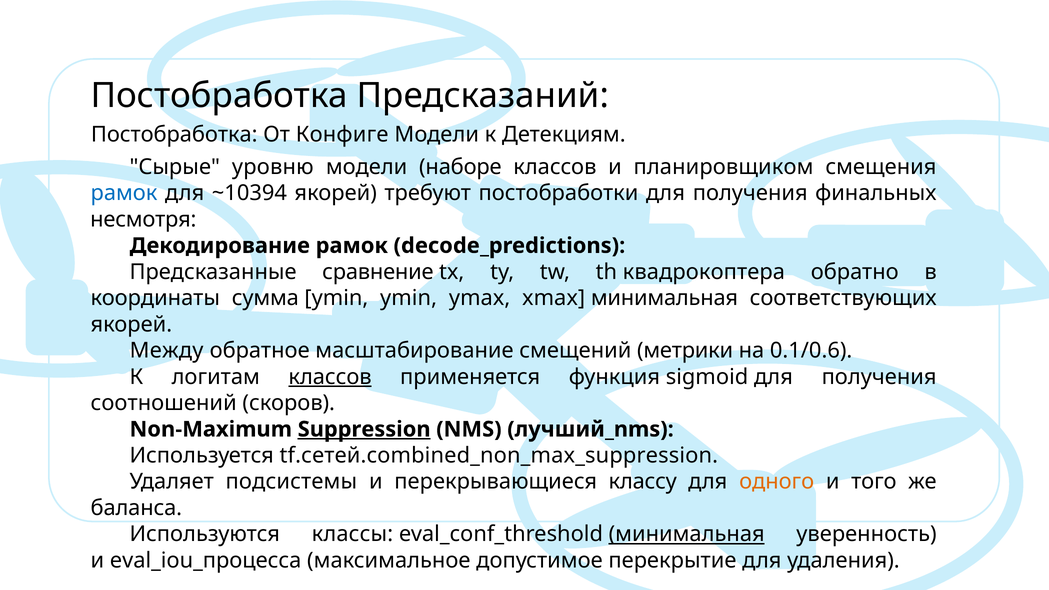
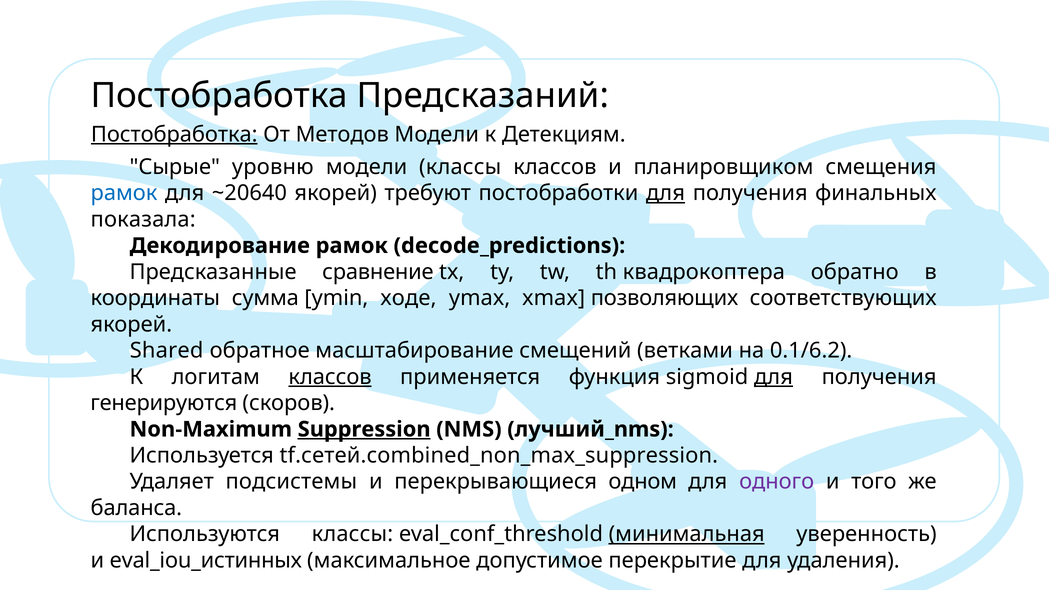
Постобработка underline: none -> present (174, 134)
Конфиге: Конфиге -> Методов (342, 134)
модели наборе: наборе -> классы (460, 167)
~10394: ~10394 -> ~20640 (249, 193)
для underline: none -> present (665, 193)
несмотря: несмотря -> показала (143, 219)
ymin ymin: ymin -> ходе (408, 298)
xmax минимальная: минимальная -> позволяющих (665, 298)
Между: Между -> Shared (167, 351)
метрики: метрики -> ветками (685, 351)
0.1/0.6: 0.1/0.6 -> 0.1/6.2 (811, 351)
для underline: none -> present (773, 377)
соотношений: соотношений -> генерируются (164, 403)
классу: классу -> одном (643, 482)
одного colour: orange -> purple (777, 482)
eval_iou_процесса: eval_iou_процесса -> eval_iou_истинных (206, 561)
